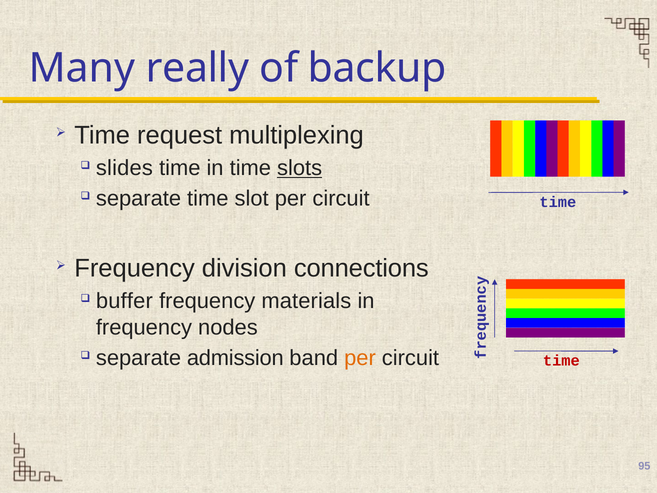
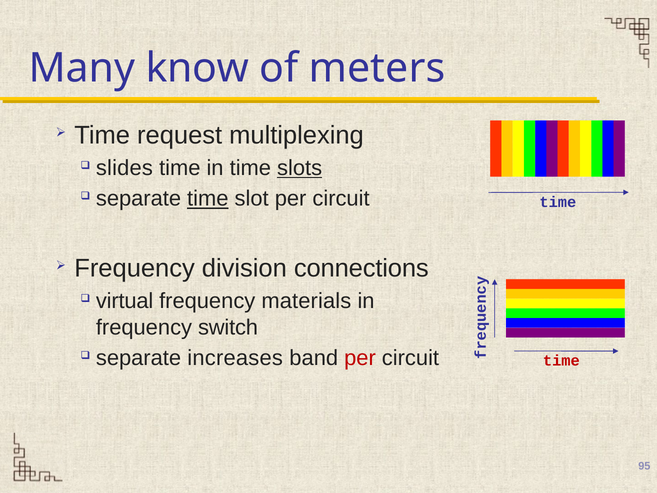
really: really -> know (197, 68)
backup: backup -> meters (377, 68)
time underline: none -> present (208, 199)
buffer: buffer -> virtual (125, 301)
nodes: nodes -> switch (228, 327)
admission: admission -> increases (235, 358)
per colour: orange -> red (360, 358)
